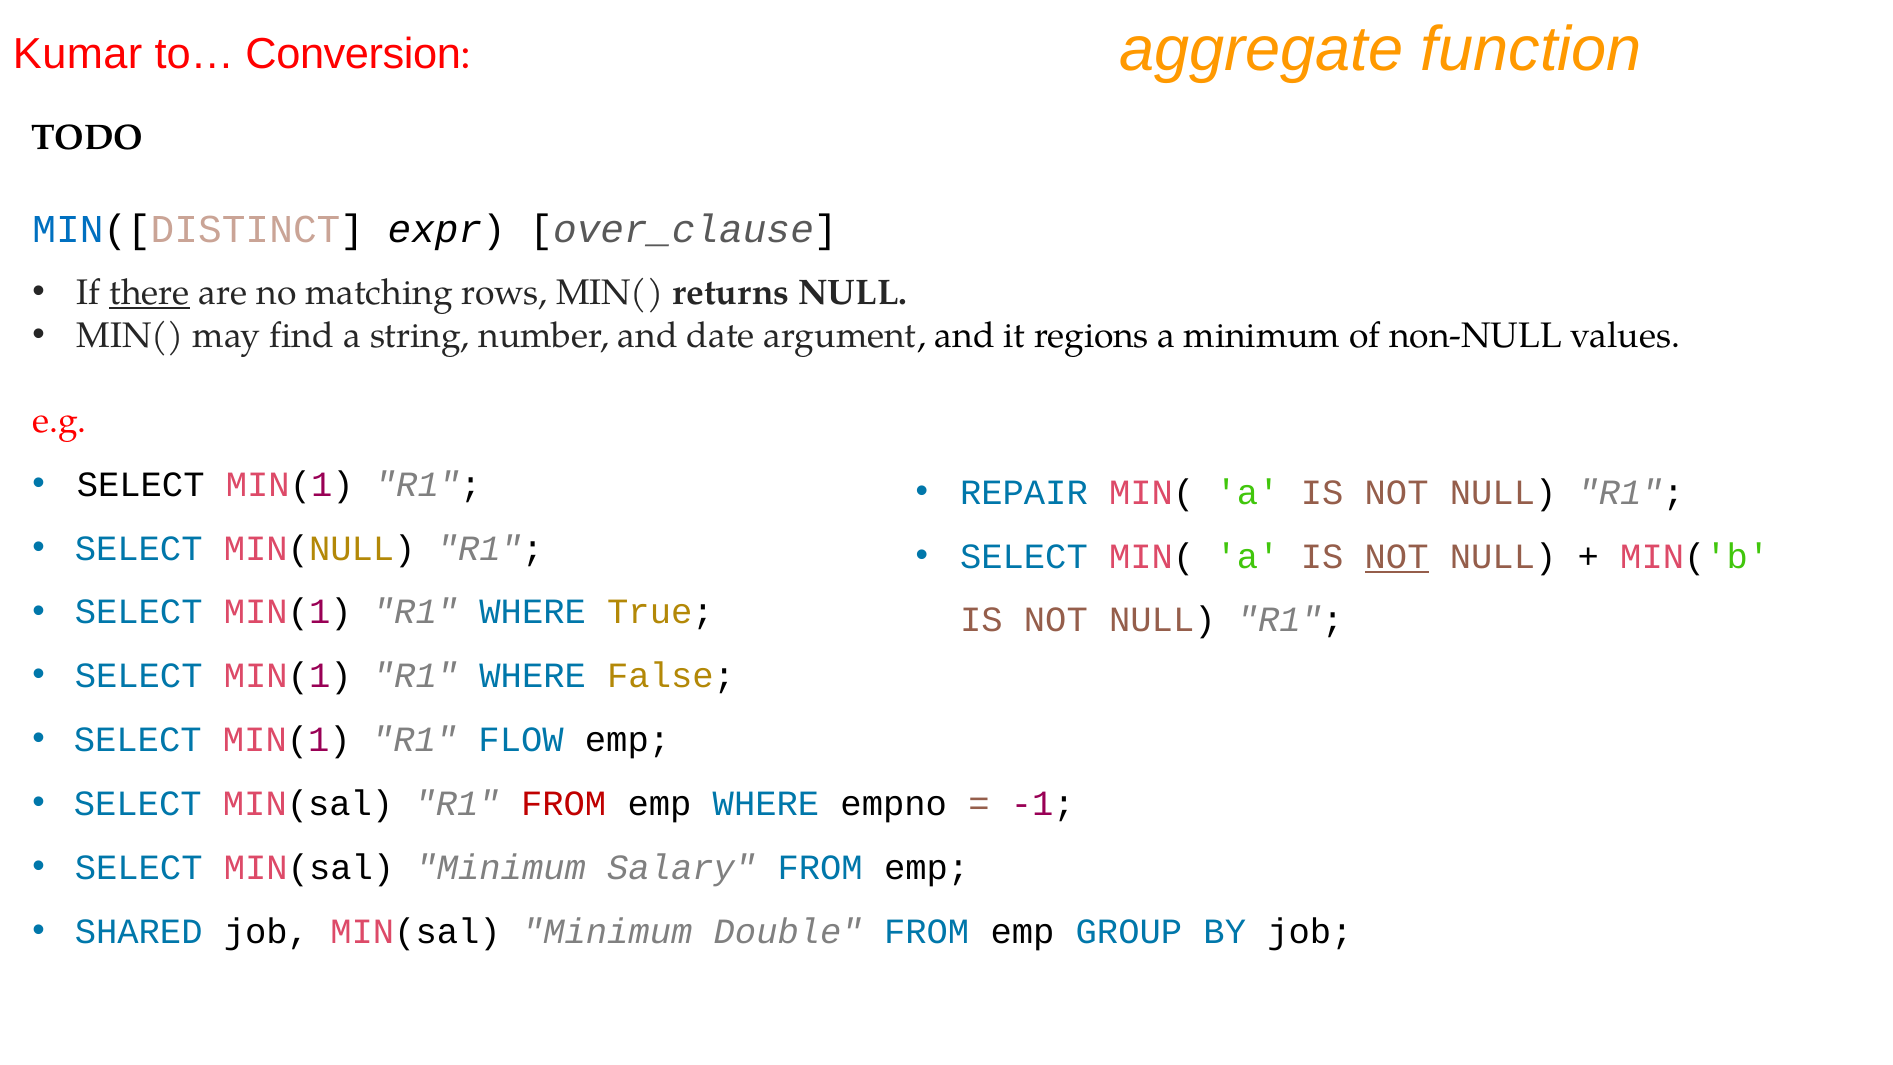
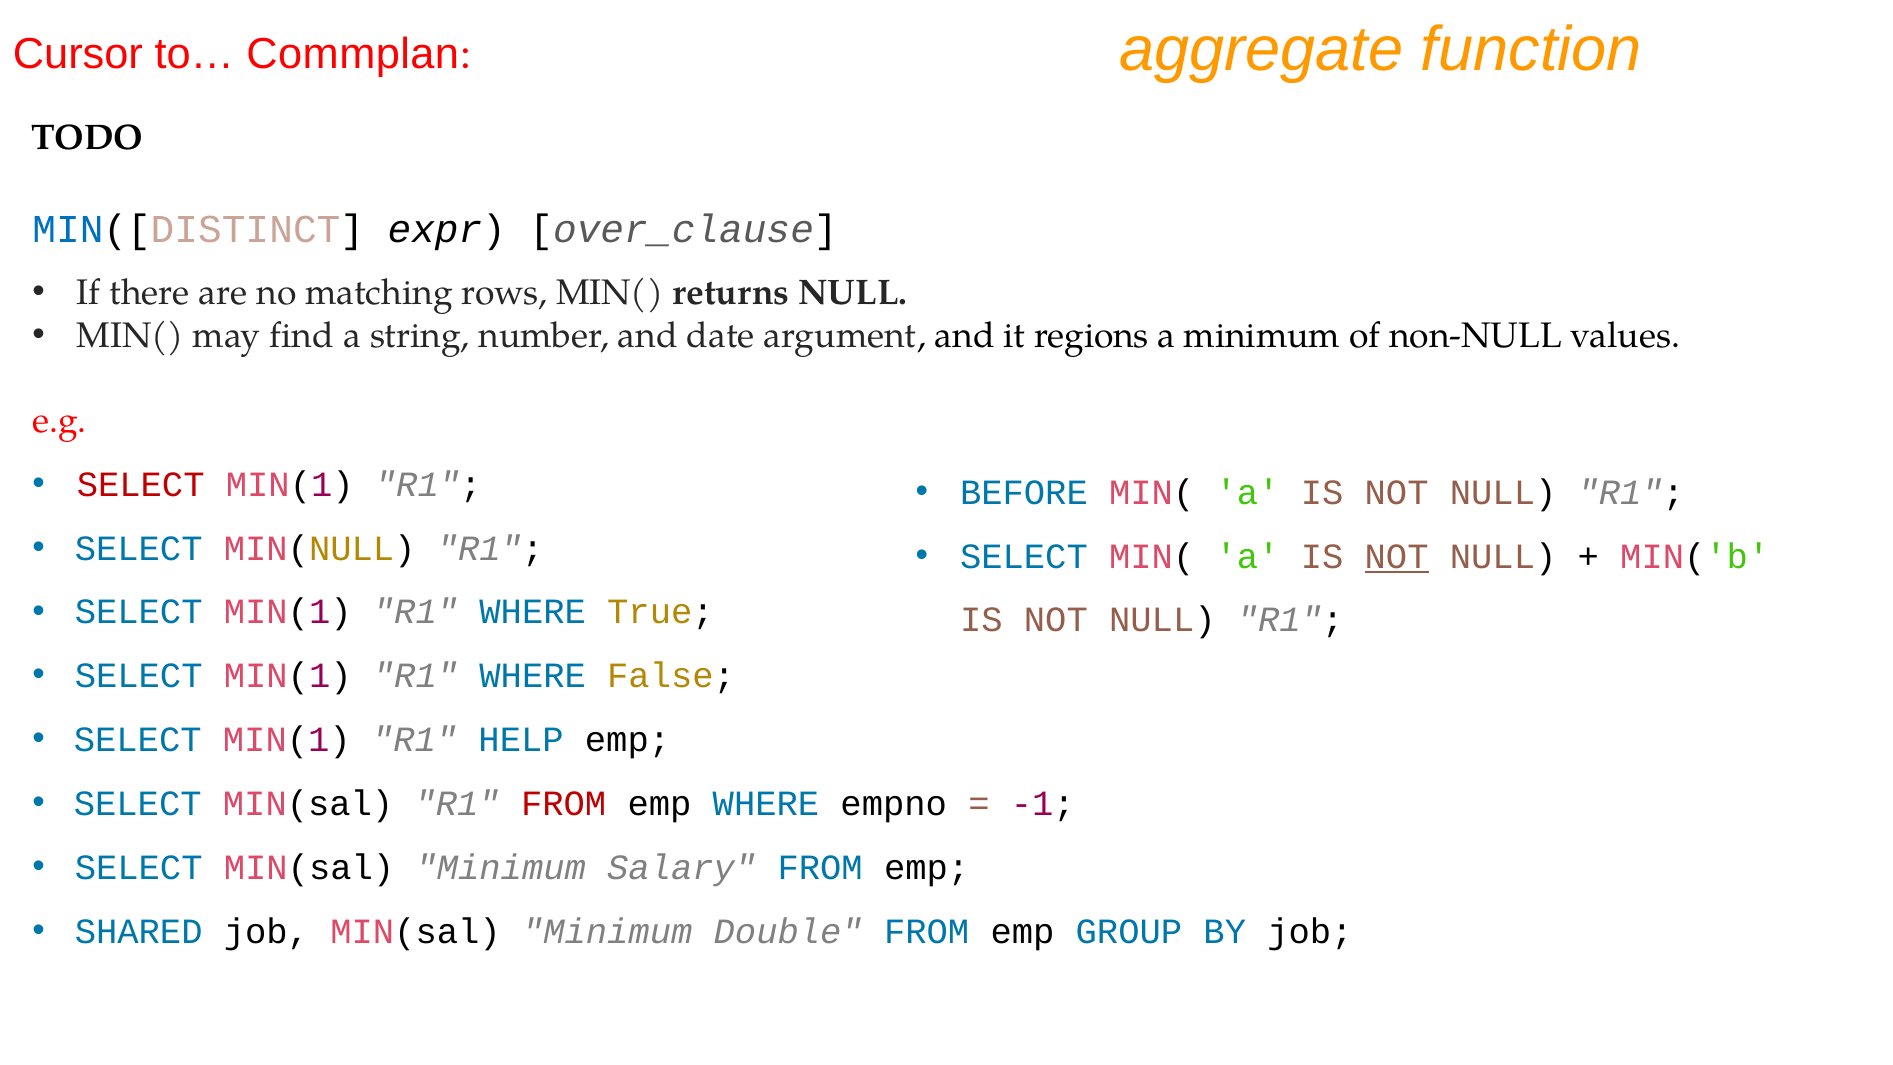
Kumar: Kumar -> Cursor (78, 54)
Conversion: Conversion -> Commplan (353, 54)
there underline: present -> none (150, 293)
SELECT colour: black -> red (141, 484)
REPAIR: REPAIR -> BEFORE (1024, 492)
FLOW: FLOW -> HELP (521, 740)
